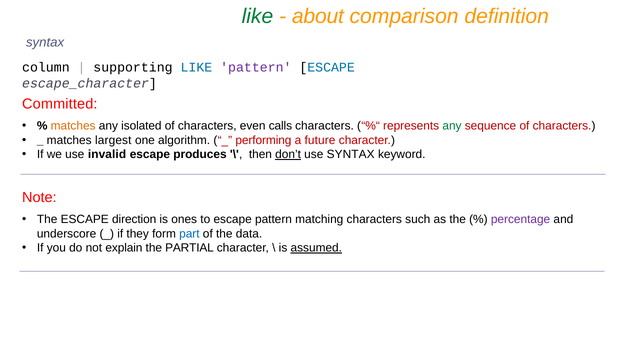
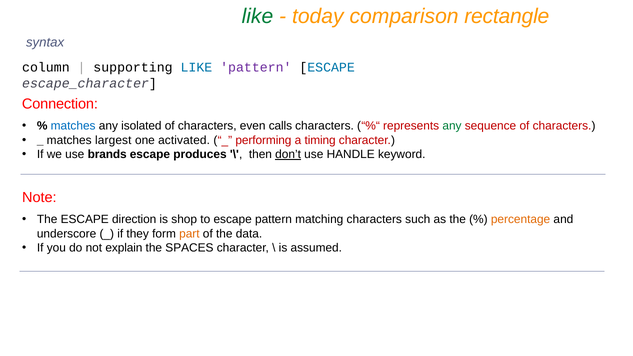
about: about -> today (318, 16)
definition: definition -> rectangle (507, 16)
Committed: Committed -> Connection (60, 104)
matches colour: orange -> blue (73, 126)
algorithm: algorithm -> activated (184, 140)
future: future -> timing (320, 140)
invalid: invalid -> brands (107, 155)
use SYNTAX: SYNTAX -> HANDLE (351, 155)
ones: ones -> shop (184, 220)
percentage colour: purple -> orange (521, 220)
part colour: blue -> orange (189, 234)
PARTIAL: PARTIAL -> SPACES (189, 248)
assumed underline: present -> none (316, 248)
